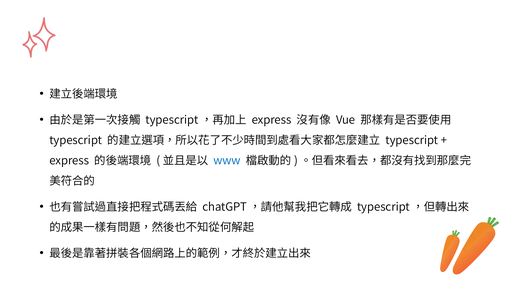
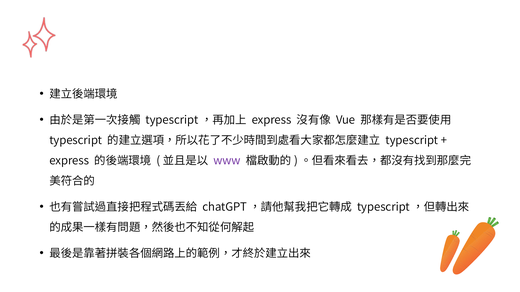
www colour: blue -> purple (227, 161)
